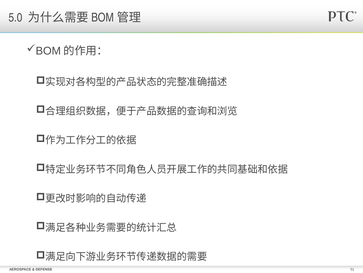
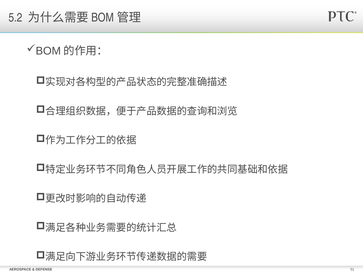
5.0: 5.0 -> 5.2 (15, 18)
